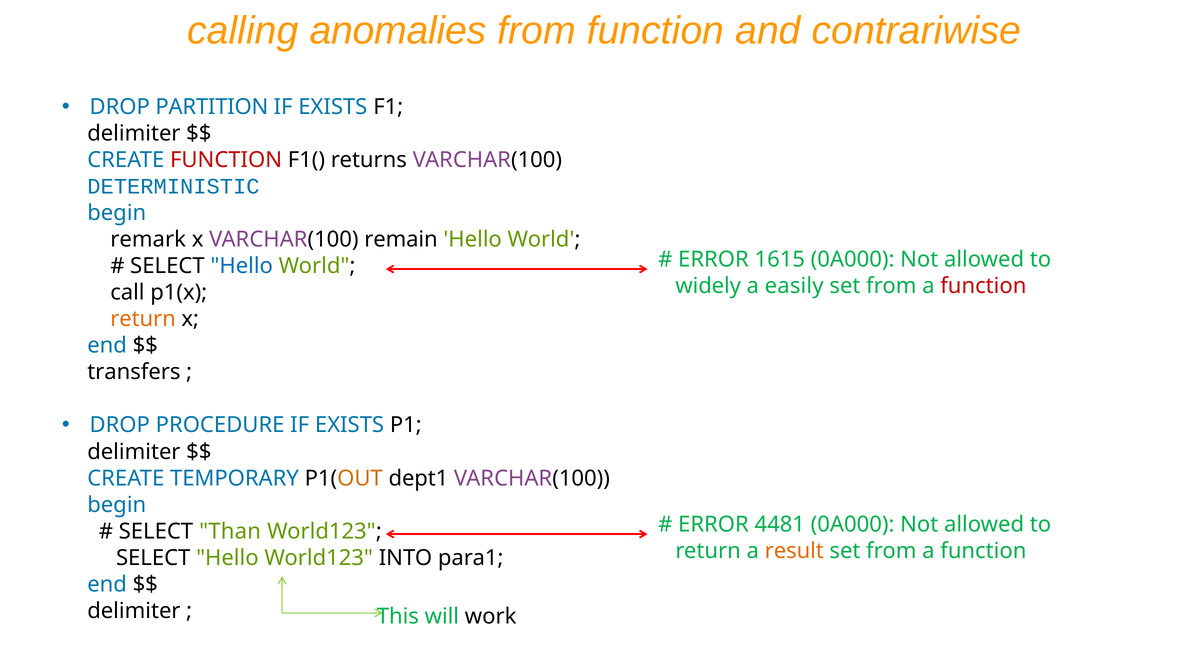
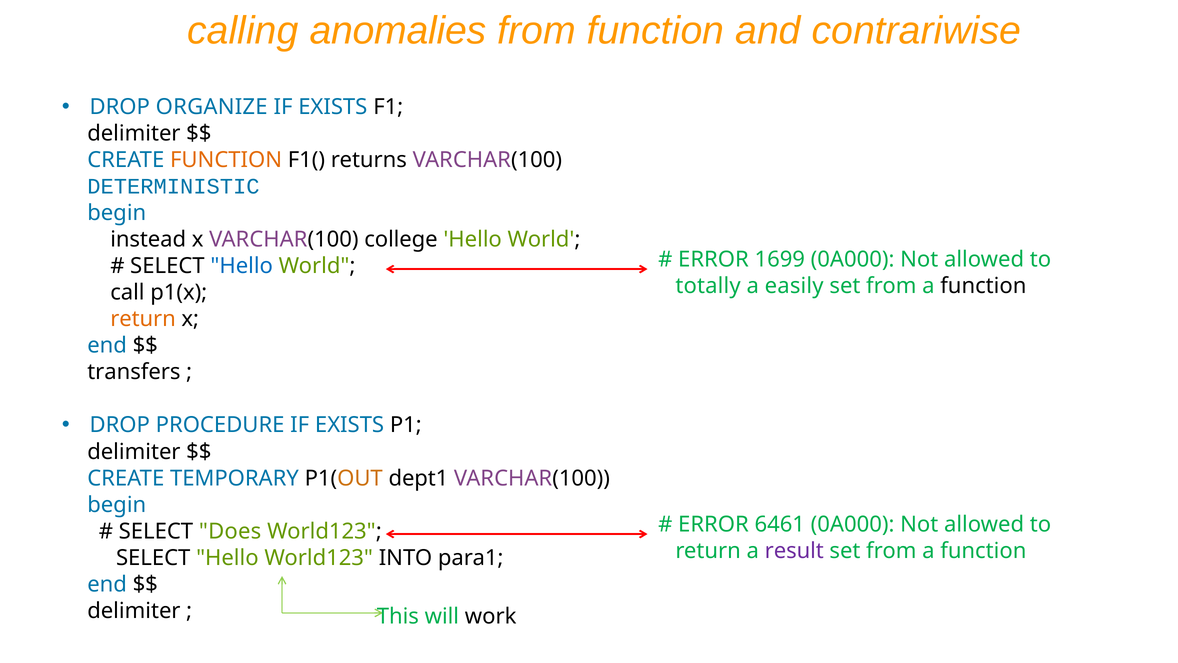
PARTITION: PARTITION -> ORGANIZE (212, 107)
FUNCTION colour: red -> orange (226, 160)
remark: remark -> instead (148, 239)
remain: remain -> college (401, 239)
1615: 1615 -> 1699 (780, 259)
widely: widely -> totally (708, 286)
function colour: red -> black (983, 286)
4481: 4481 -> 6461 (780, 524)
Than: Than -> Does (230, 531)
result colour: orange -> purple (794, 551)
